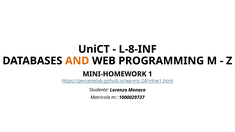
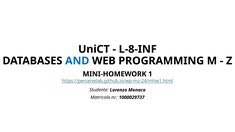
AND colour: orange -> blue (77, 61)
